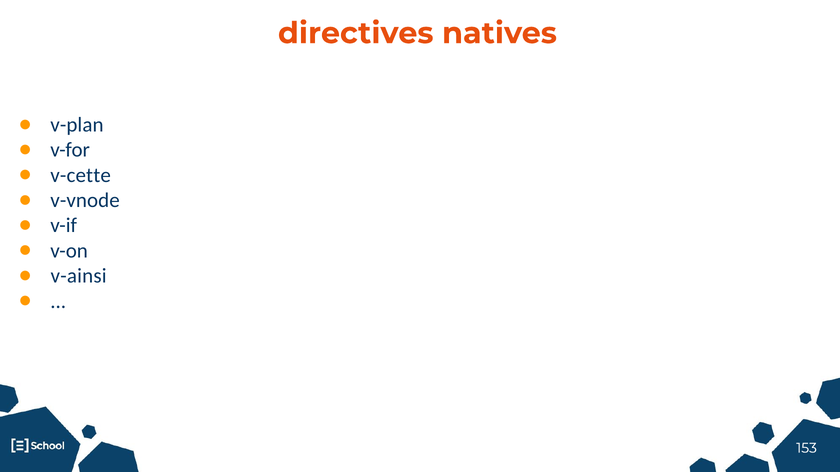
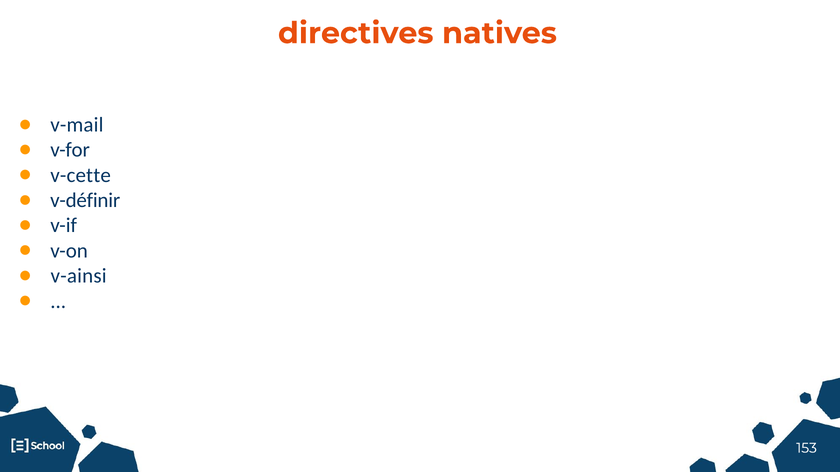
v-plan: v-plan -> v-mail (77, 125)
v-vnode: v-vnode -> v-définir (85, 201)
